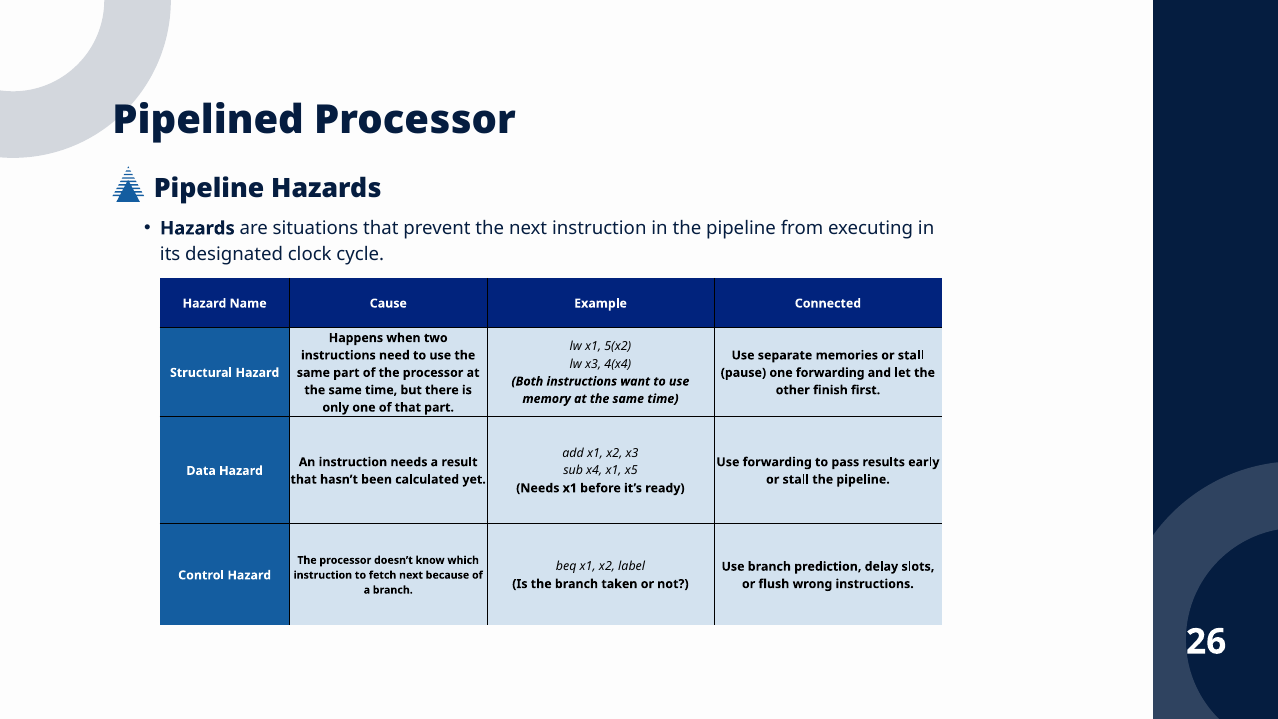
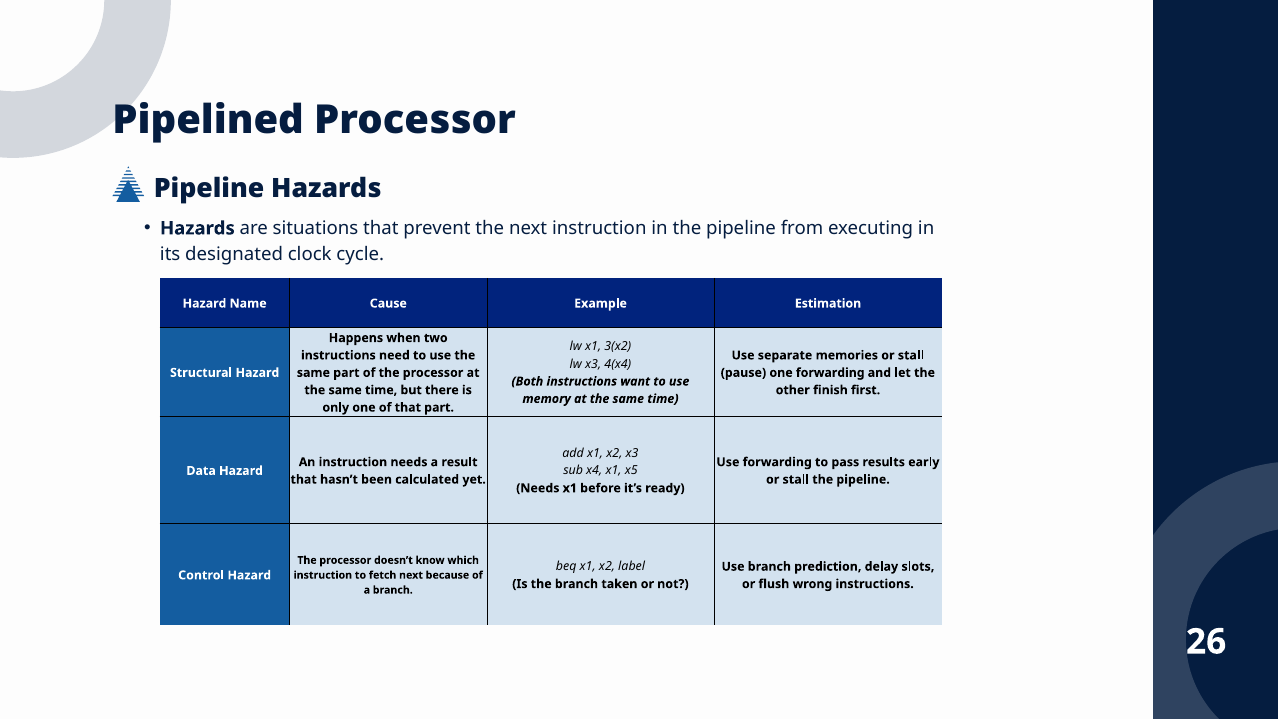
Connected: Connected -> Estimation (828, 303)
5(x2: 5(x2 -> 3(x2 (618, 347)
